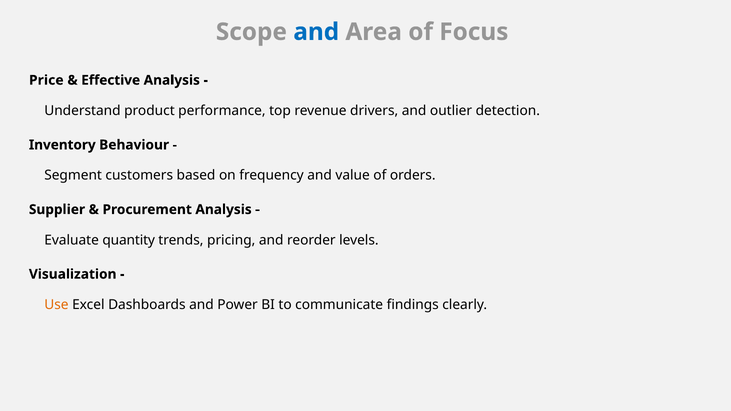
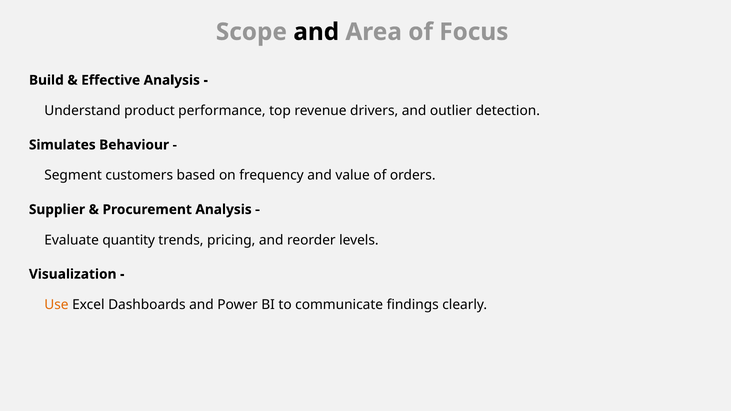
and colour: blue -> black (316, 32)
Price: Price -> Build (46, 80)
Inventory: Inventory -> Simulates (62, 145)
